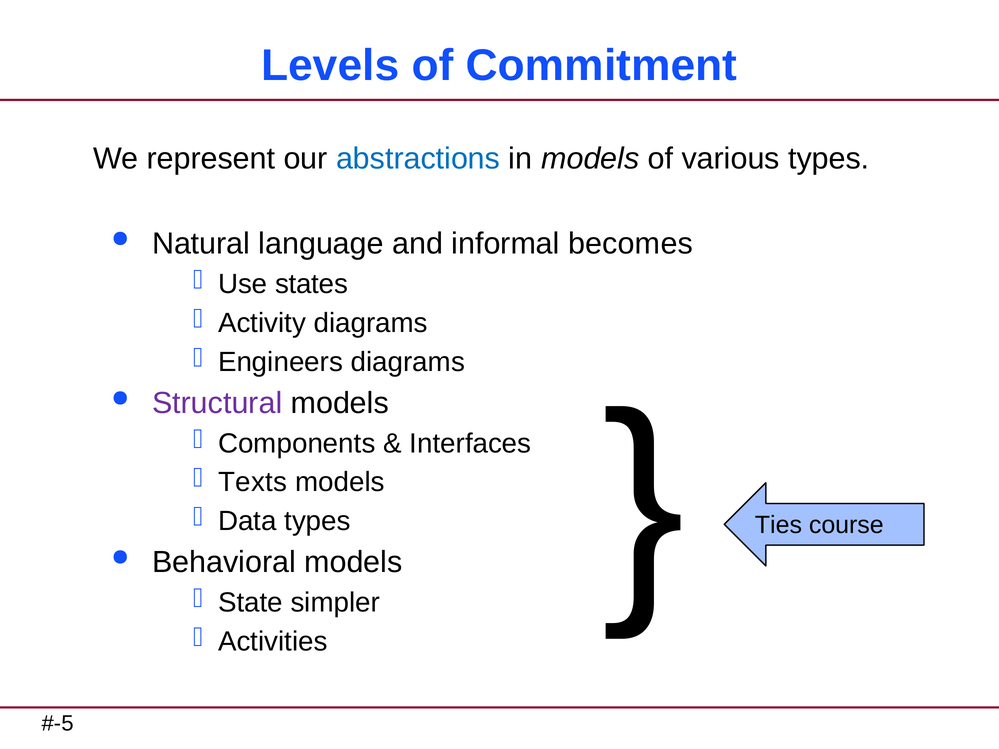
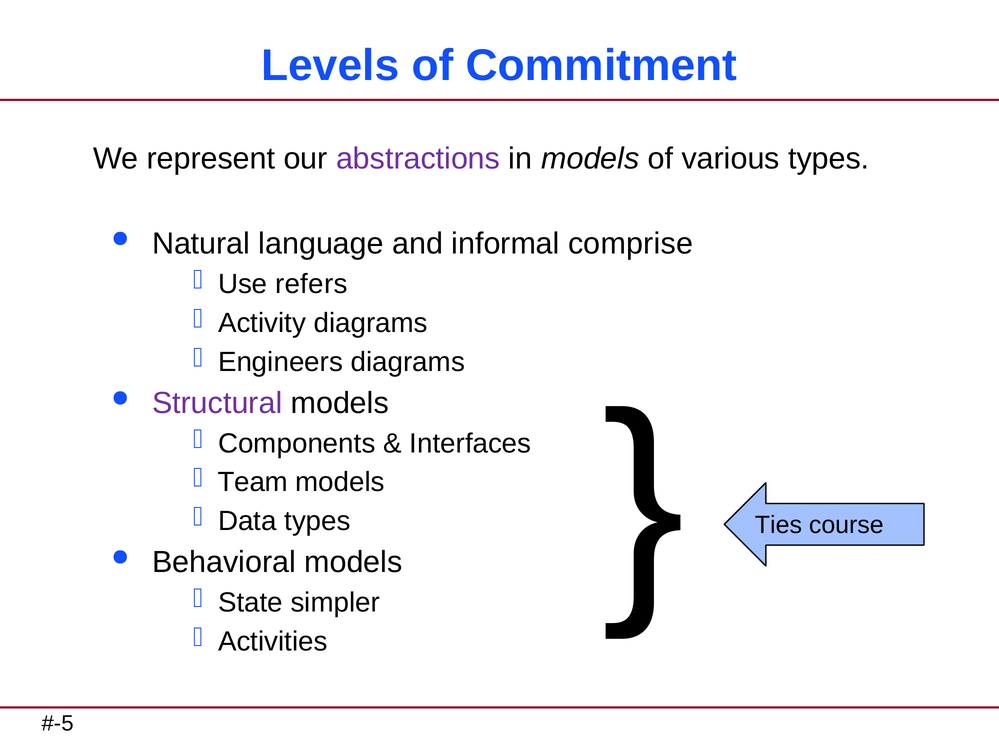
abstractions colour: blue -> purple (418, 158)
becomes: becomes -> comprise (631, 244)
states: states -> refers (311, 284)
Texts: Texts -> Team (253, 482)
